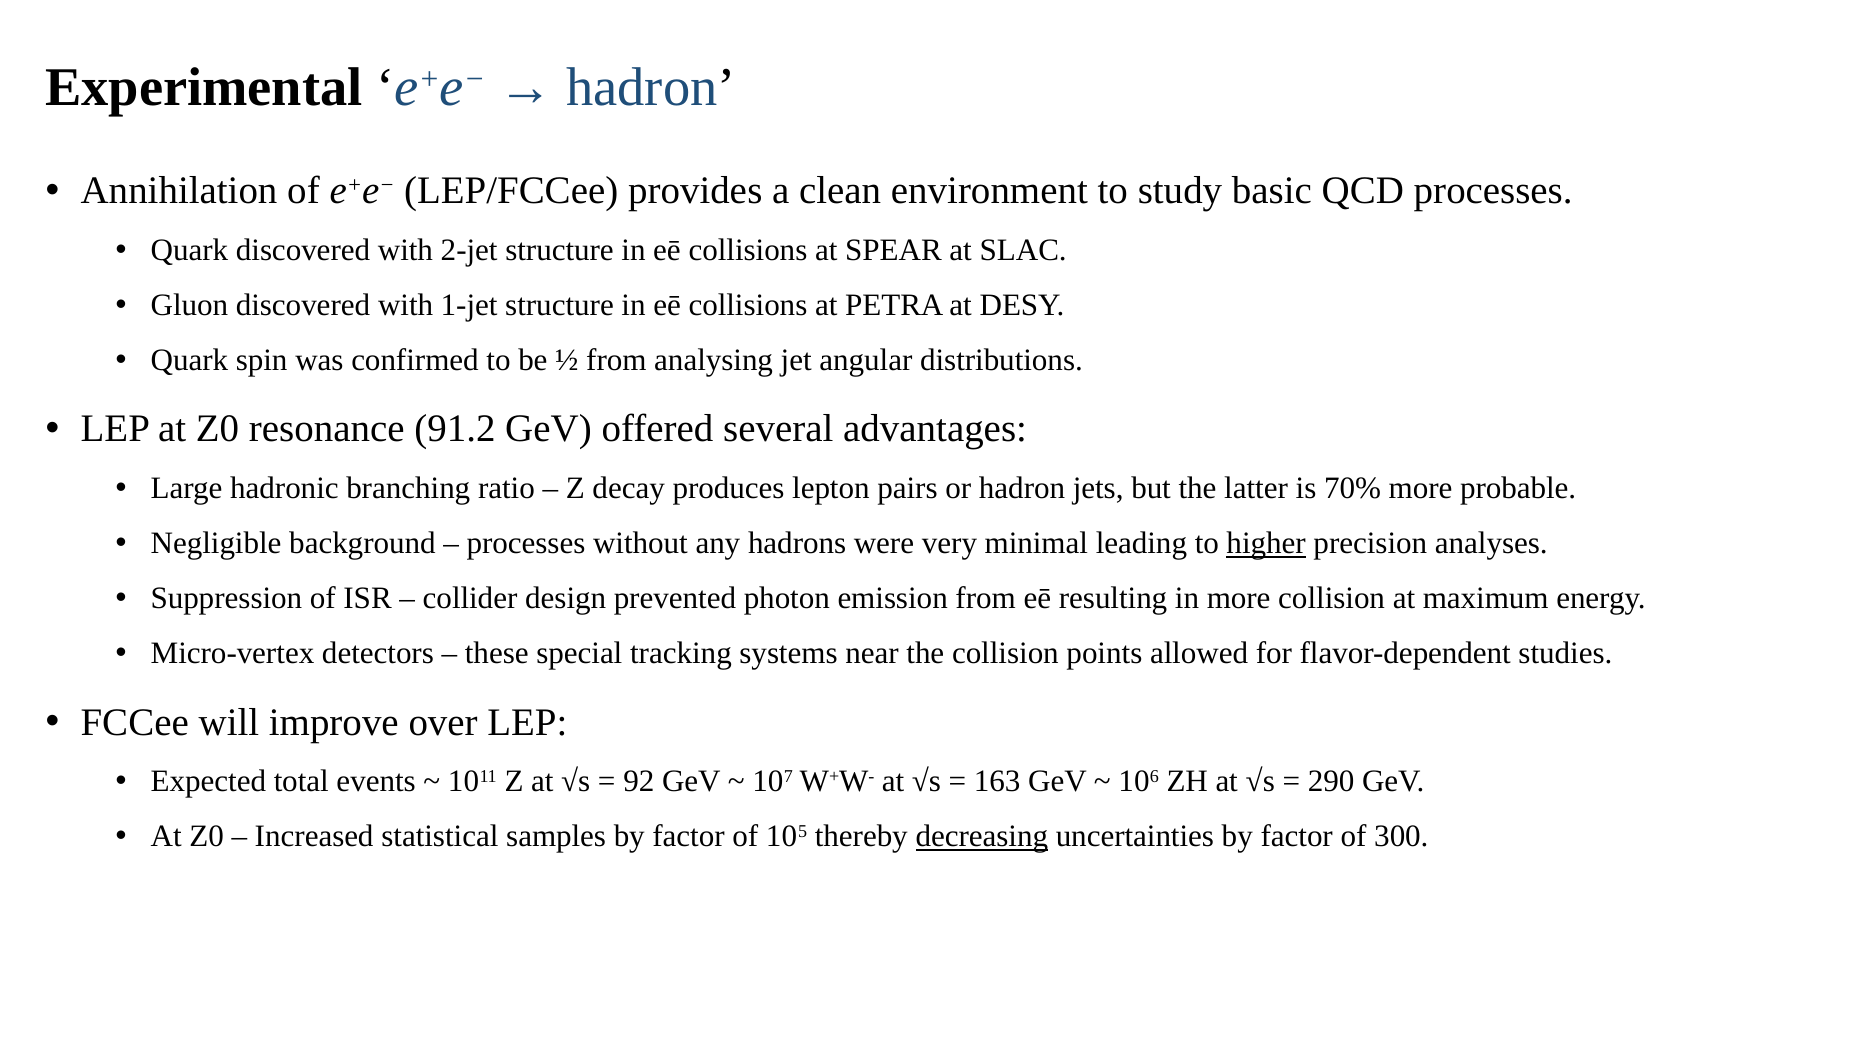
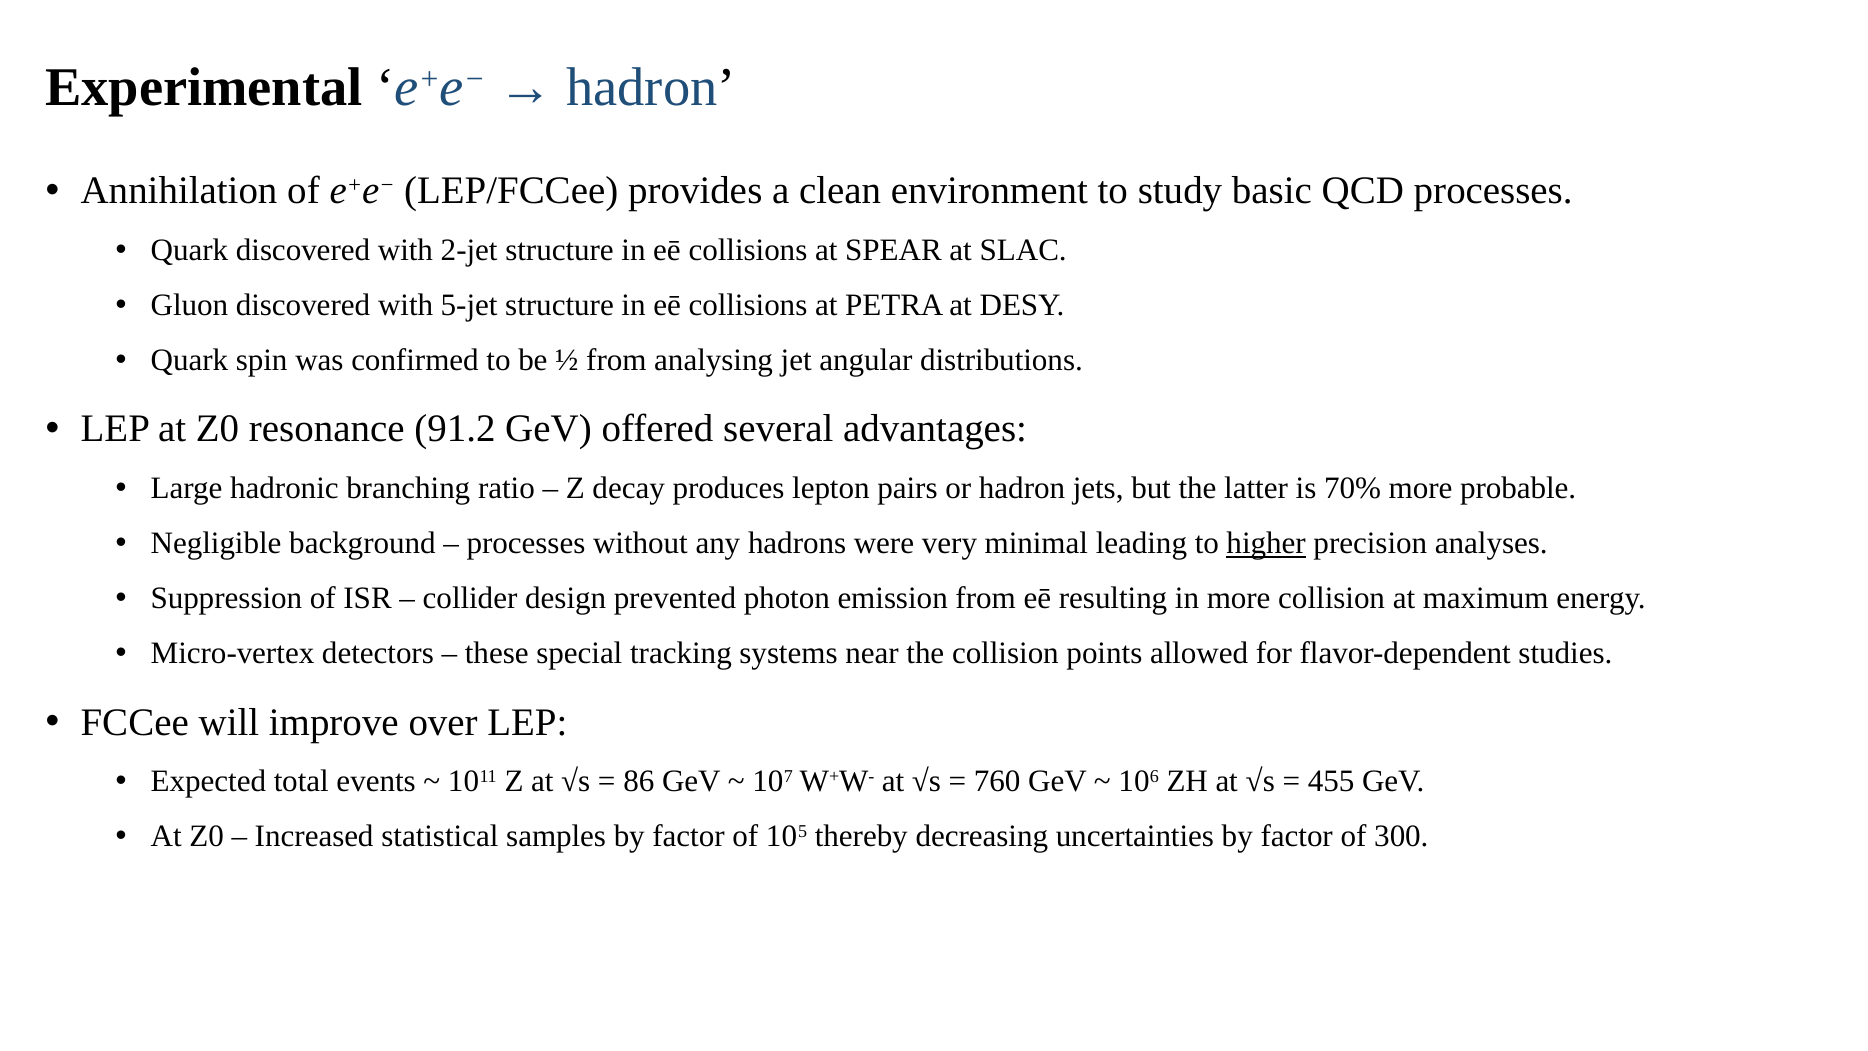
1-jet: 1-jet -> 5-jet (469, 305)
92: 92 -> 86 (639, 781)
163: 163 -> 760 (997, 781)
290: 290 -> 455 (1331, 781)
decreasing underline: present -> none (982, 836)
